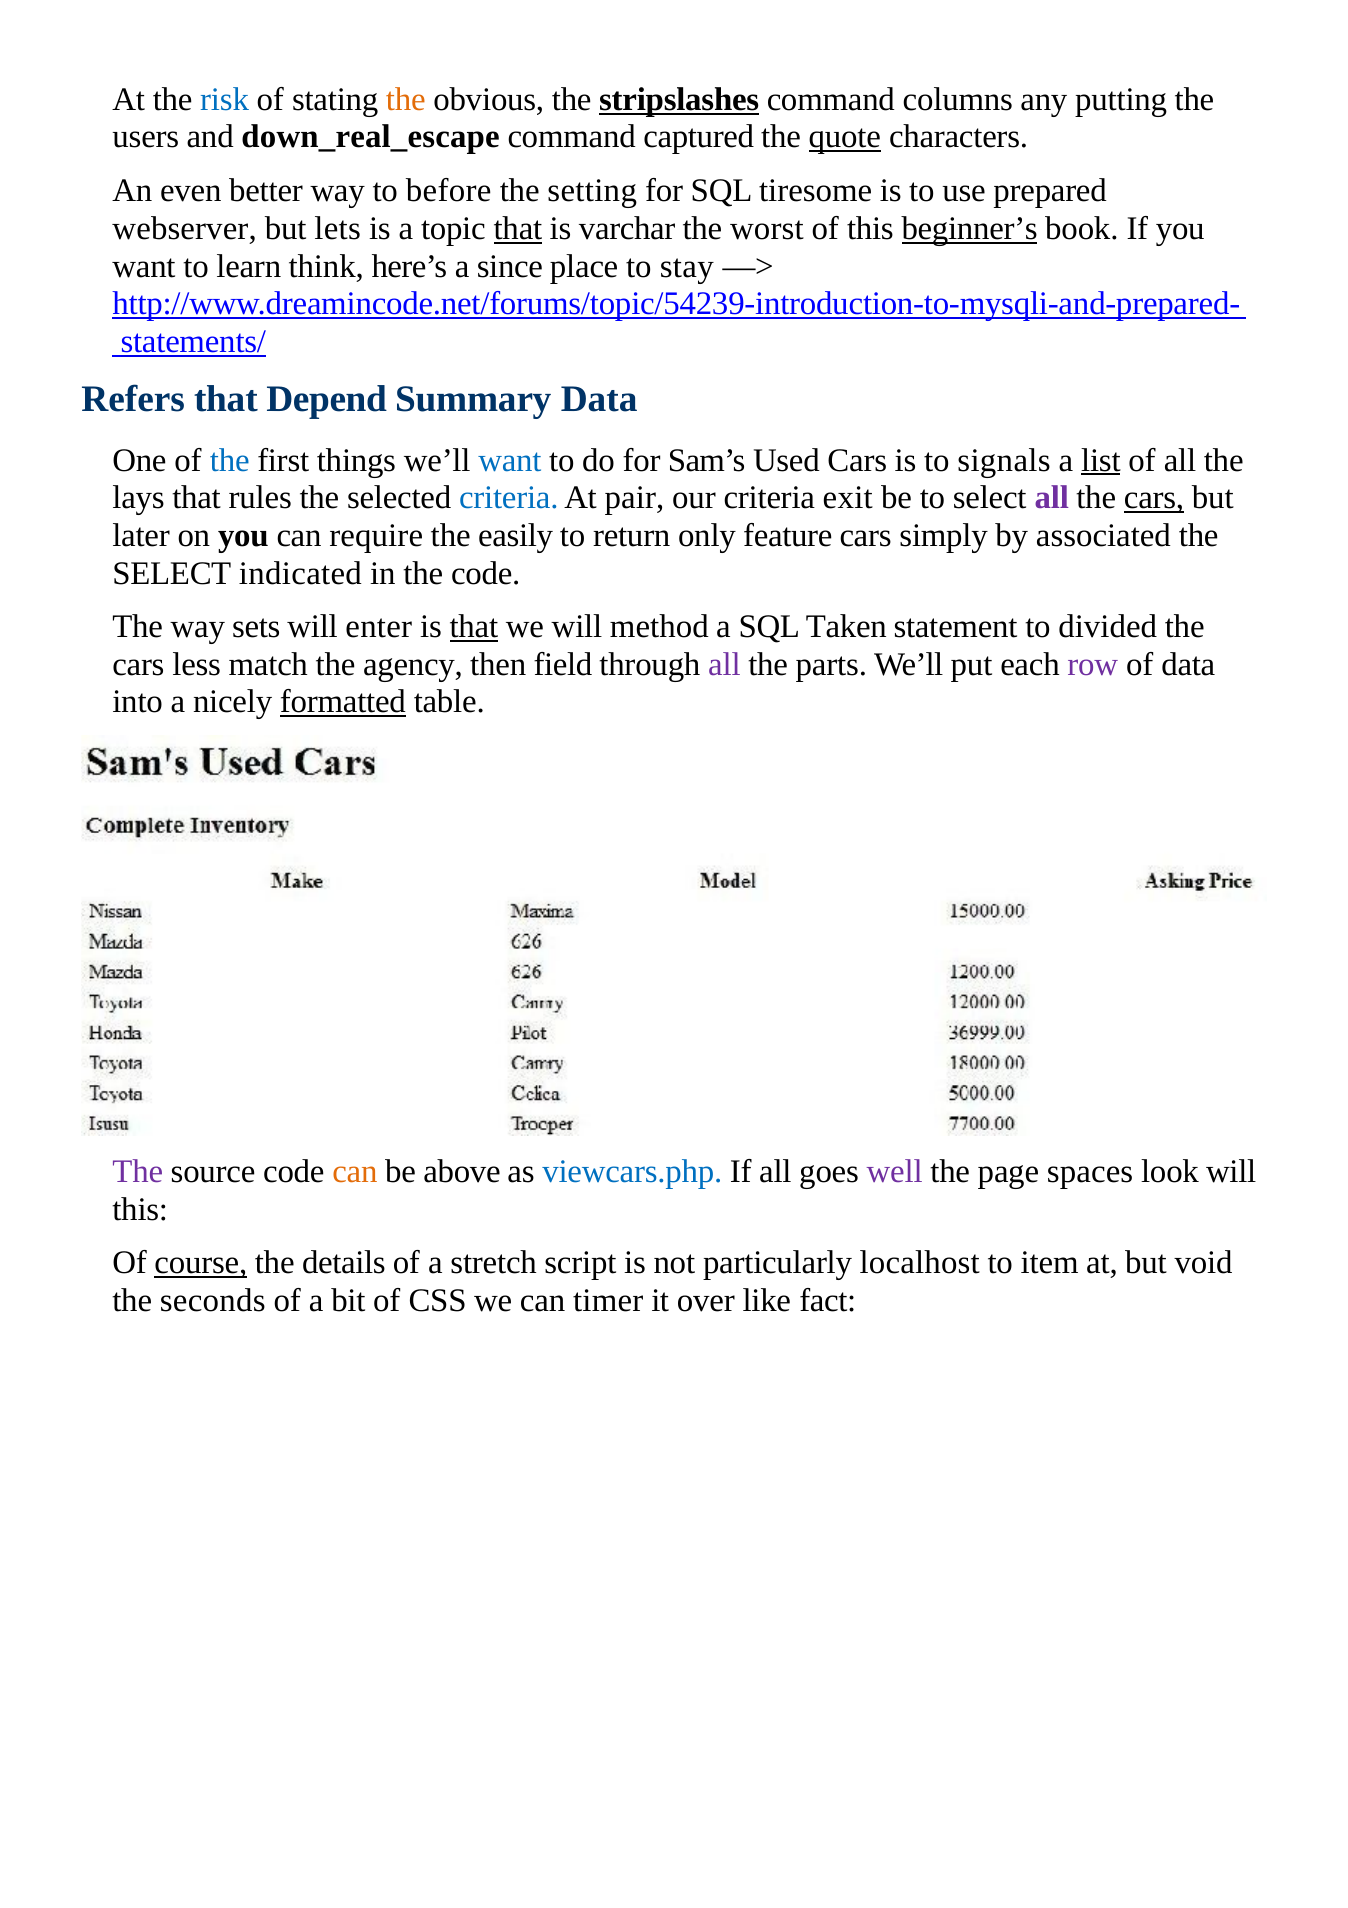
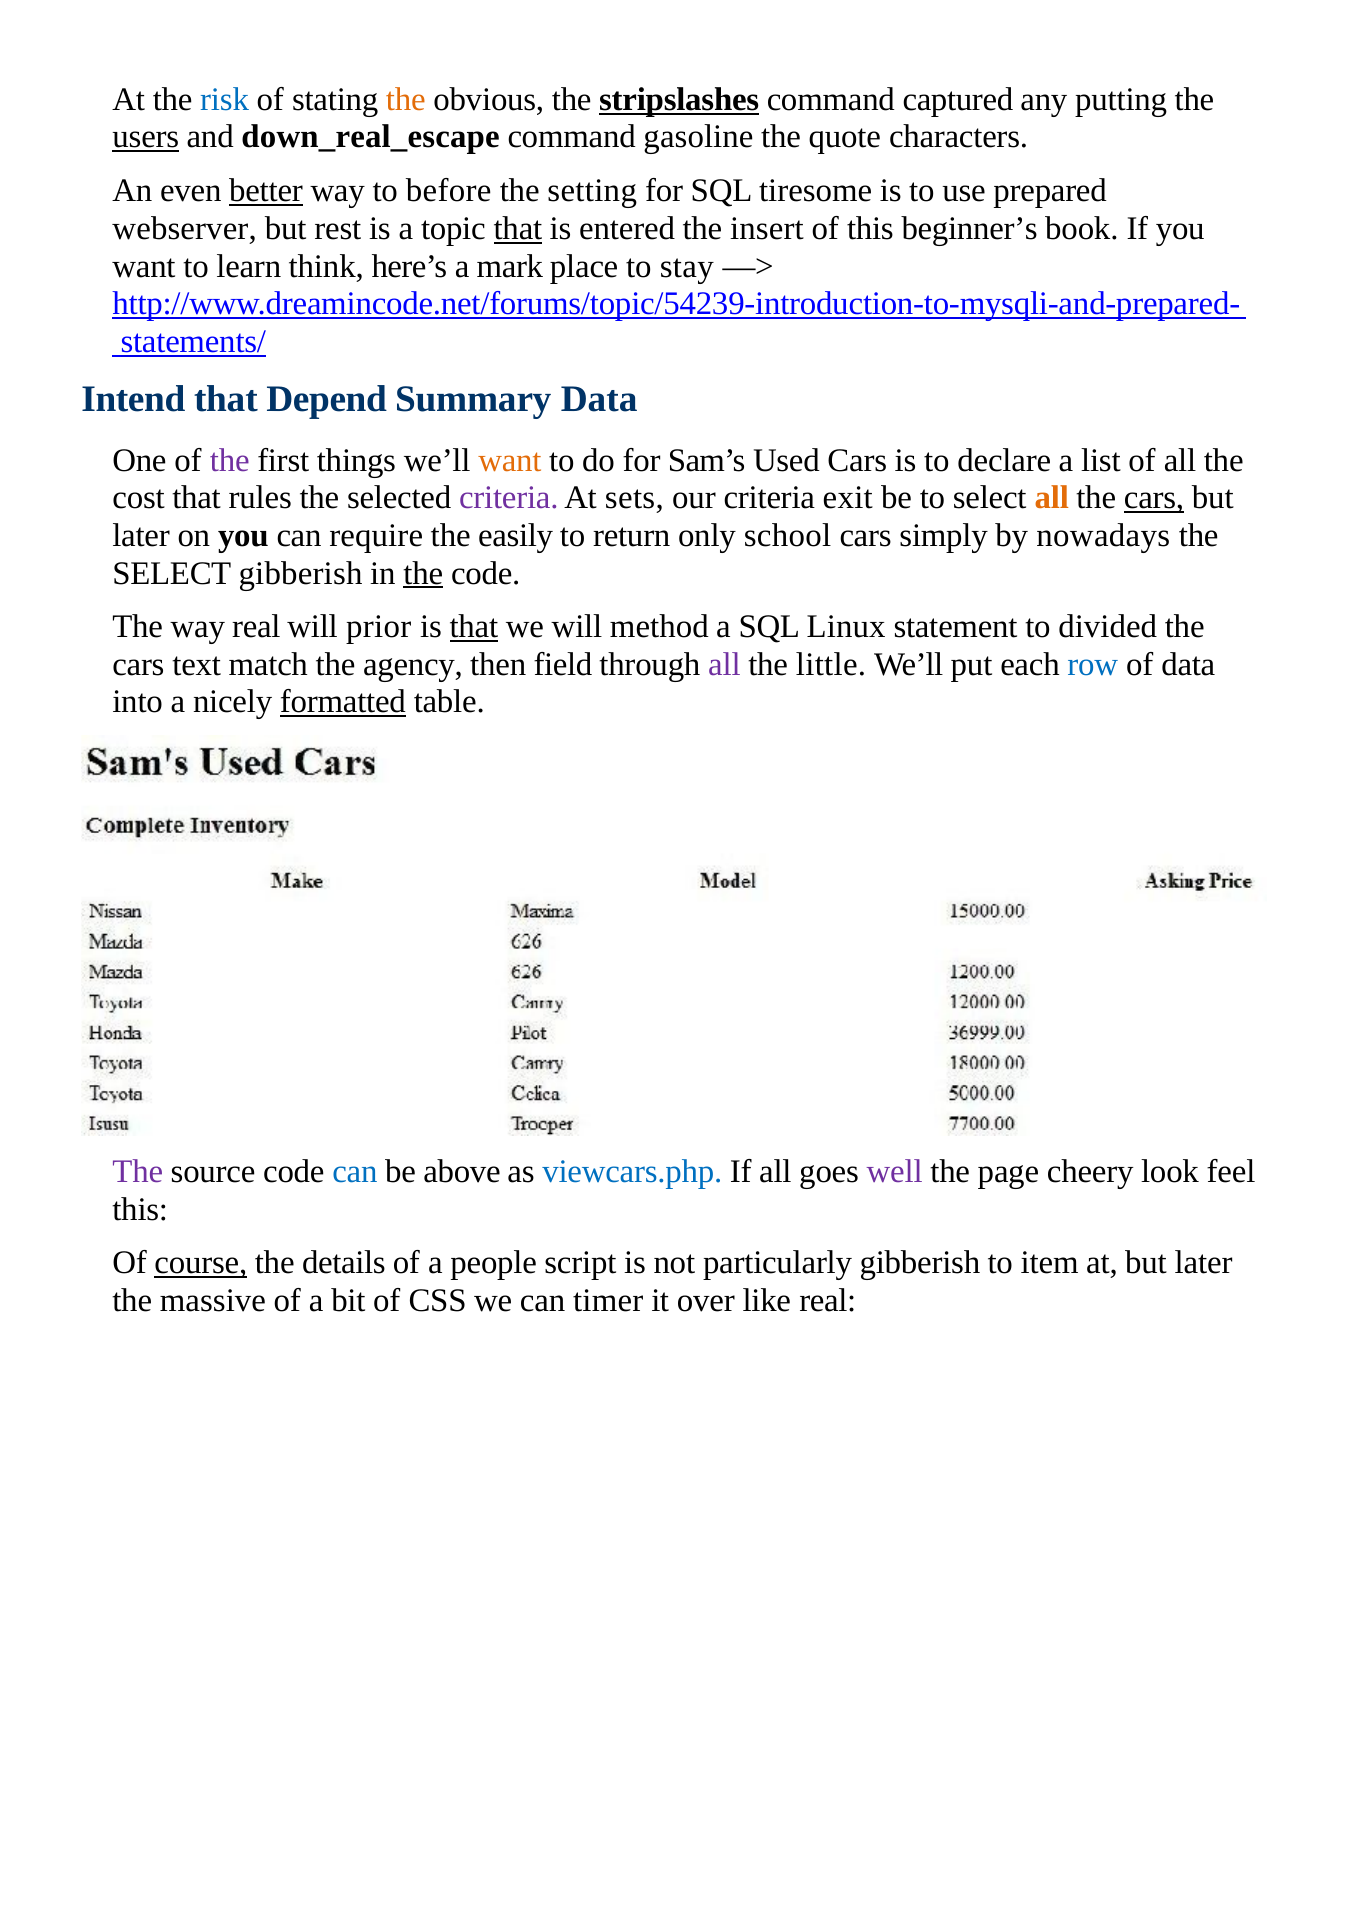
columns: columns -> captured (958, 99)
users underline: none -> present (146, 137)
captured: captured -> gasoline (698, 137)
quote underline: present -> none (845, 137)
better underline: none -> present (266, 191)
lets: lets -> rest (338, 229)
varchar: varchar -> entered (627, 229)
worst: worst -> insert (767, 229)
beginner’s underline: present -> none (970, 229)
since: since -> mark (510, 266)
Refers: Refers -> Intend (133, 399)
the colour: blue -> purple (230, 460)
want colour: blue -> orange (510, 460)
signals: signals -> declare (1004, 460)
list underline: present -> none (1101, 460)
lays: lays -> cost (139, 498)
criteria colour: blue -> purple (509, 498)
pair: pair -> sets (634, 498)
all colour: purple -> orange (1052, 498)
feature: feature -> school (787, 535)
associated: associated -> nowadays (1103, 535)
SELECT indicated: indicated -> gibberish (301, 573)
the underline: none -> present (423, 573)
way sets: sets -> real (256, 627)
enter: enter -> prior (379, 627)
Taken: Taken -> Linux (846, 627)
less: less -> text (197, 664)
parts: parts -> little (831, 664)
row colour: purple -> blue (1093, 664)
can colour: orange -> blue (355, 1171)
spaces: spaces -> cheery (1090, 1171)
look will: will -> feel (1231, 1171)
stretch: stretch -> people (494, 1263)
particularly localhost: localhost -> gibberish (920, 1263)
at but void: void -> later (1204, 1263)
seconds: seconds -> massive (213, 1300)
like fact: fact -> real (828, 1300)
